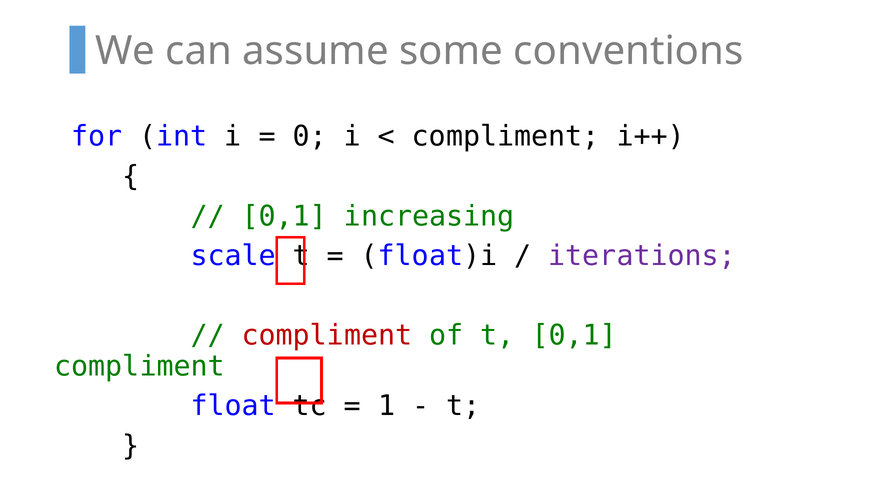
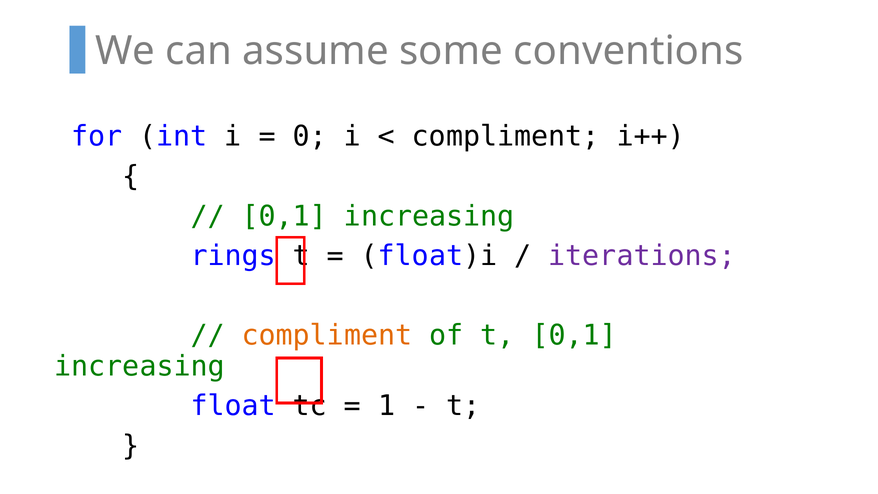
scale: scale -> rings (233, 256)
compliment colour: red -> orange (327, 335)
compliment: compliment -> increasing (140, 366)
